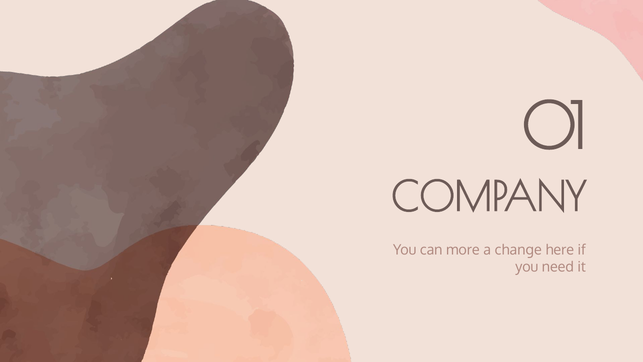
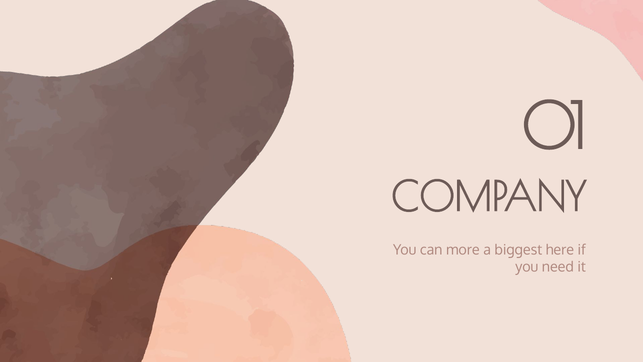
change: change -> biggest (518, 250)
